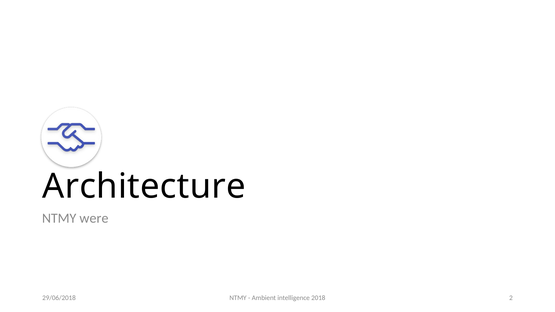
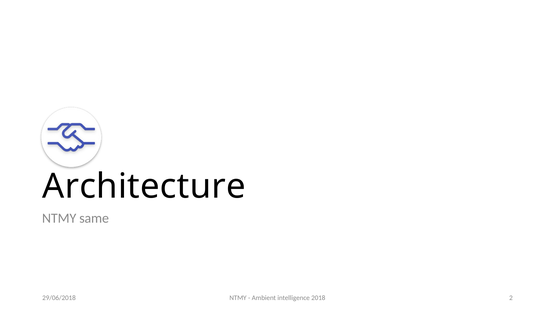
were: were -> same (94, 218)
